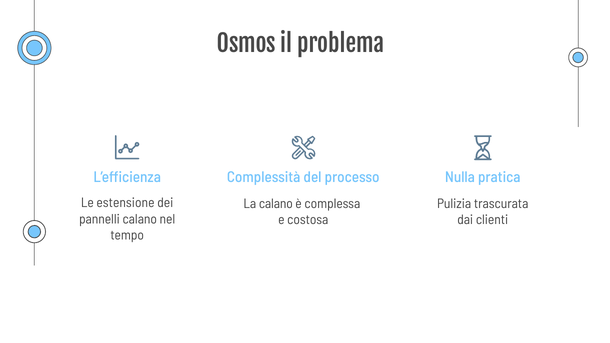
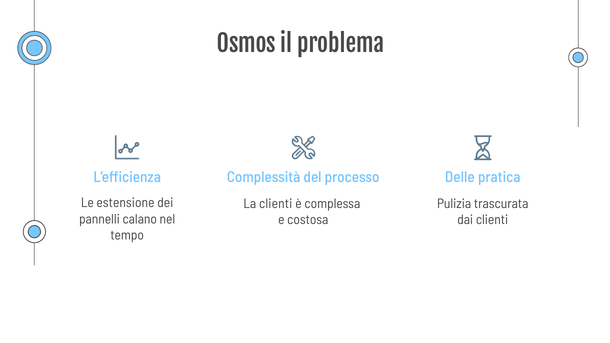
Nulla: Nulla -> Delle (460, 177)
La calano: calano -> clienti (276, 204)
